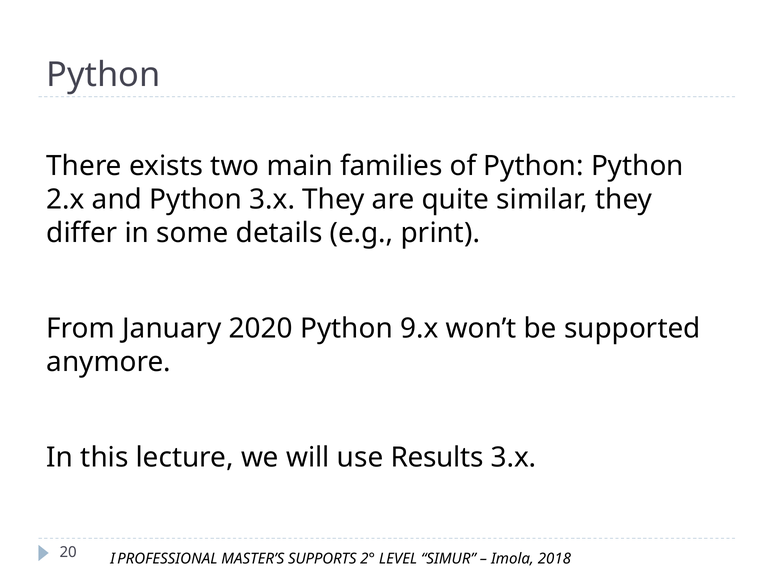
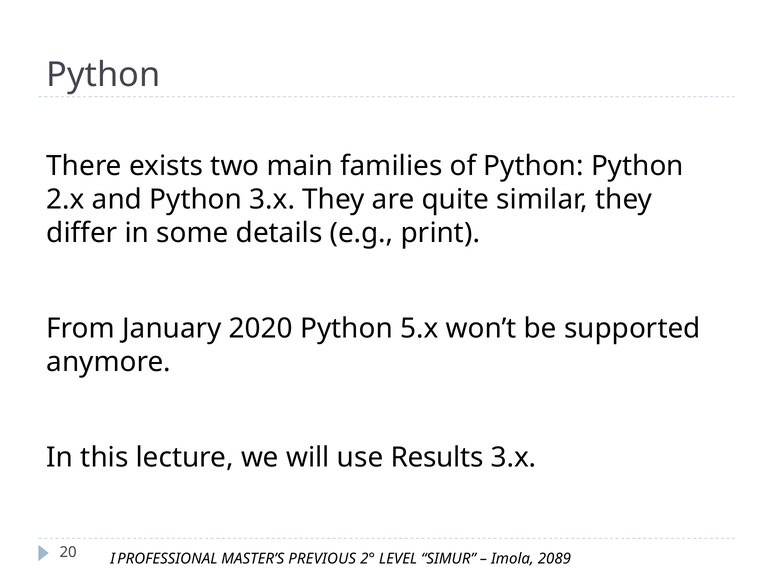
9.x: 9.x -> 5.x (419, 328)
SUPPORTS: SUPPORTS -> PREVIOUS (322, 558)
2018: 2018 -> 2089 (554, 558)
